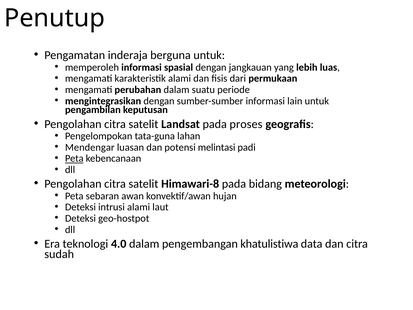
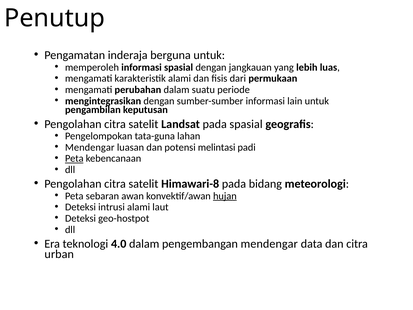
pada proses: proses -> spasial (246, 124)
hujan underline: none -> present (225, 196)
pengembangan khatulistiwa: khatulistiwa -> mendengar (269, 244)
sudah: sudah -> urban (59, 254)
